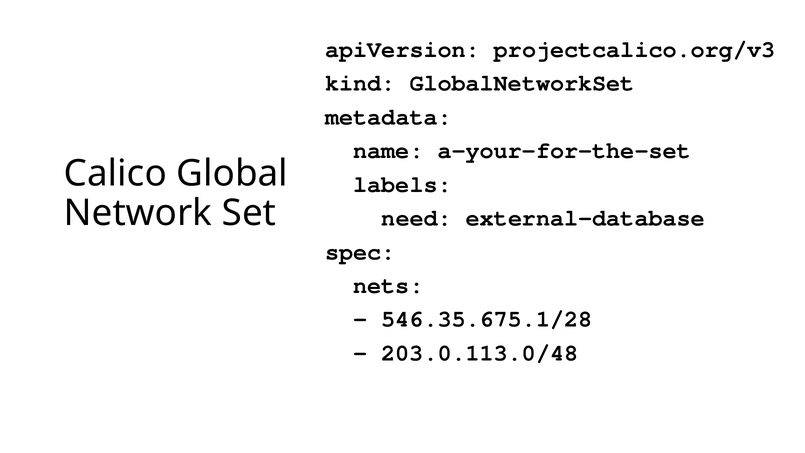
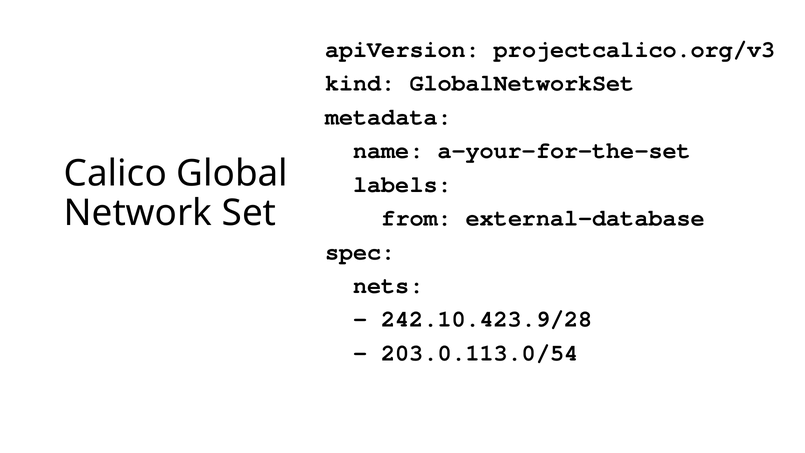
need: need -> from (417, 218)
546.35.675.1/28: 546.35.675.1/28 -> 242.10.423.9/28 (487, 319)
203.0.113.0/48: 203.0.113.0/48 -> 203.0.113.0/54 (480, 353)
